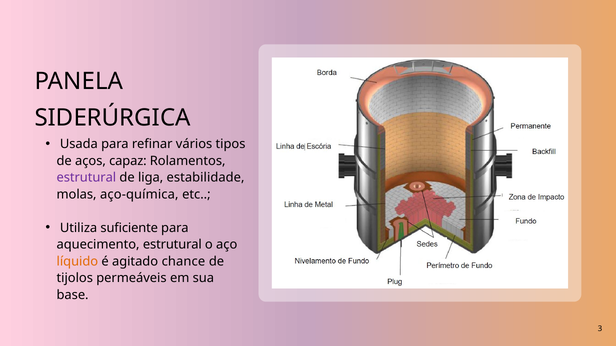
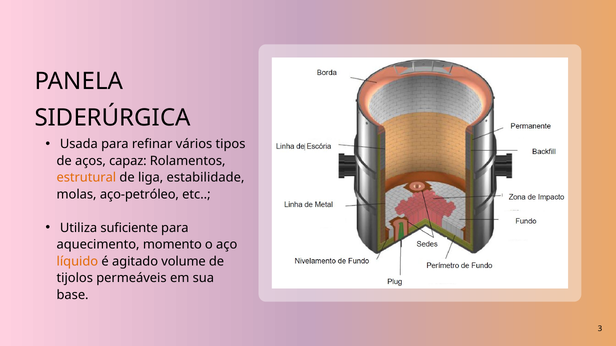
estrutural colour: purple -> orange (86, 178)
aço-química: aço-química -> aço-petróleo (139, 195)
aquecimento estrutural: estrutural -> momento (172, 245)
chance: chance -> volume (184, 262)
